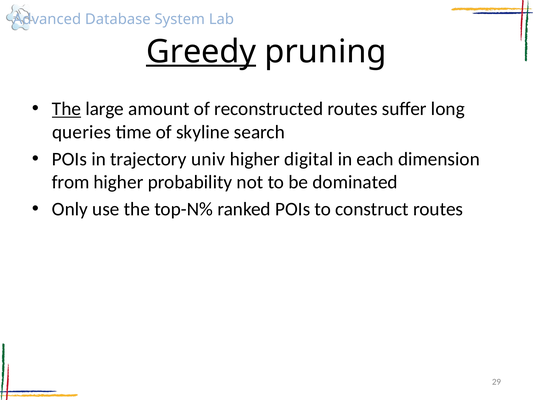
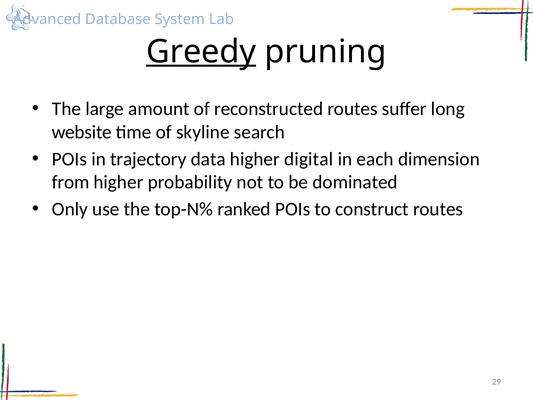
The underline: present -> none (66, 109)
queries: queries -> website (82, 132)
univ: univ -> data (208, 159)
